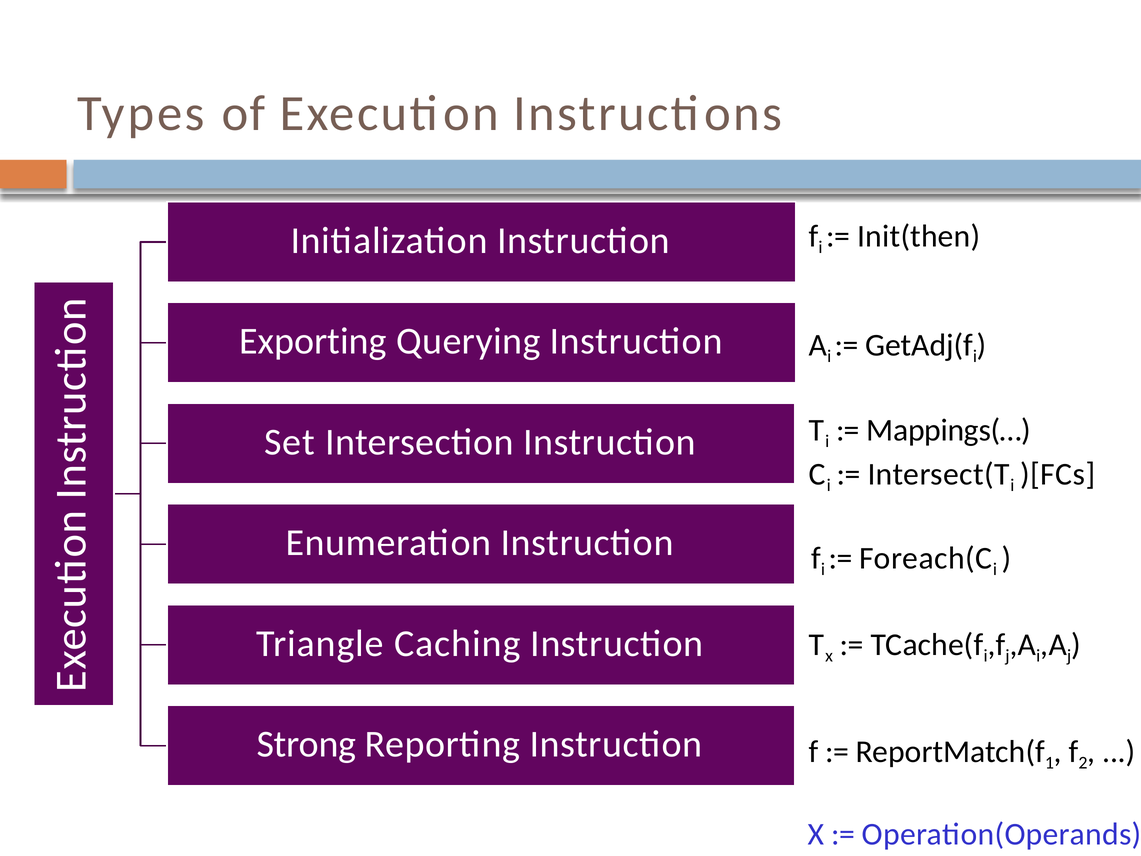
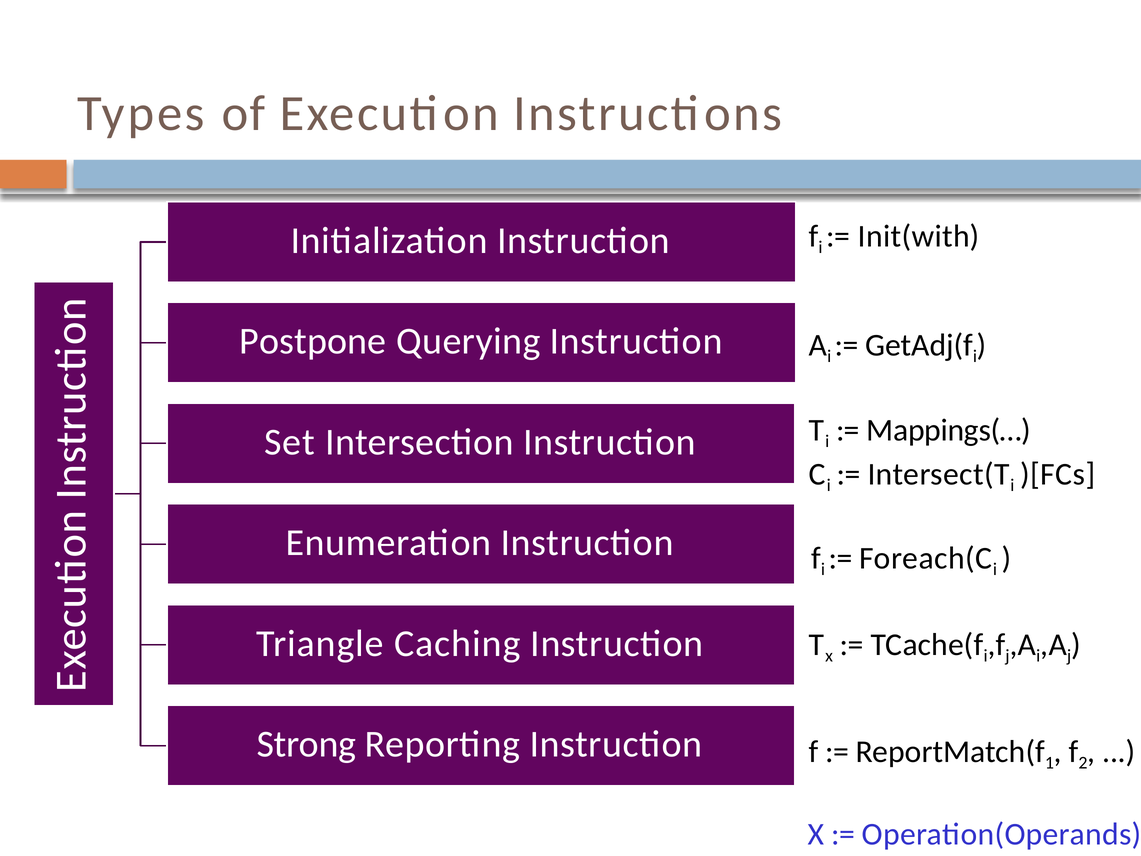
Init(then: Init(then -> Init(with (919, 236)
Exporting: Exporting -> Postpone (313, 341)
